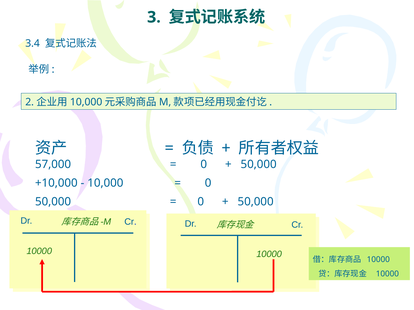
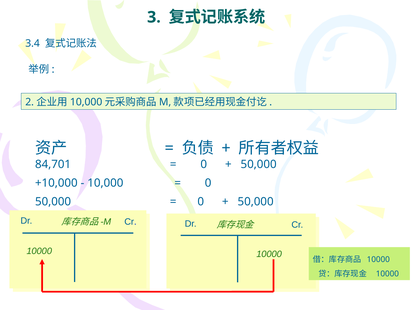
57,000: 57,000 -> 84,701 (53, 165)
